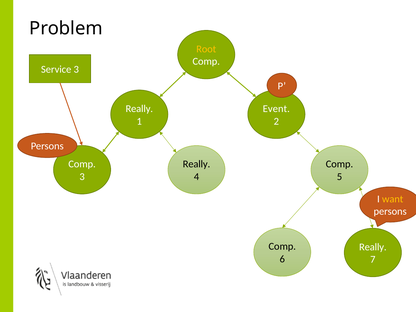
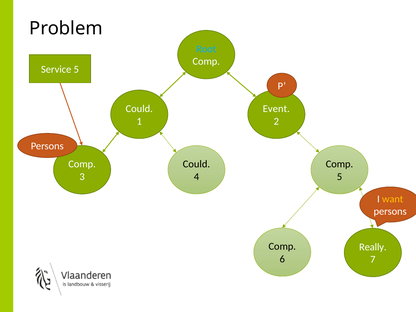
Root colour: yellow -> light blue (206, 49)
Service 3: 3 -> 5 (76, 69)
Really: Really -> Could (139, 109)
Really: Really -> Could (196, 164)
